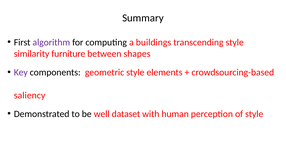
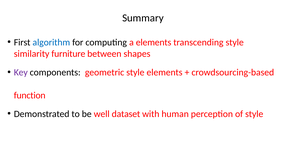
algorithm colour: purple -> blue (51, 42)
a buildings: buildings -> elements (154, 42)
saliency: saliency -> function (30, 95)
